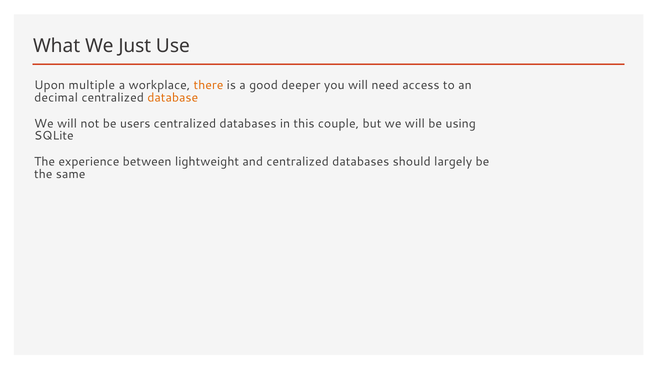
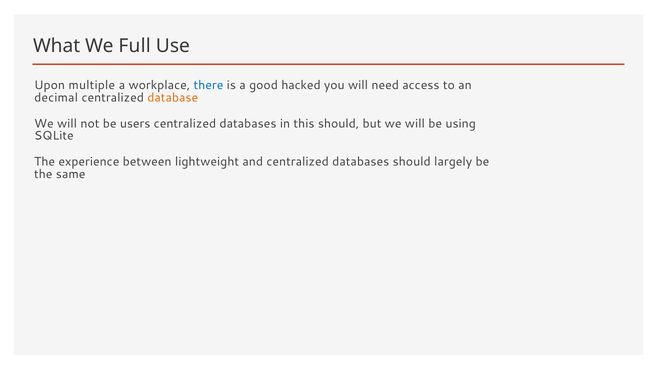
Just: Just -> Full (135, 46)
there colour: orange -> blue (208, 85)
deeper: deeper -> hacked (301, 85)
this couple: couple -> should (339, 124)
